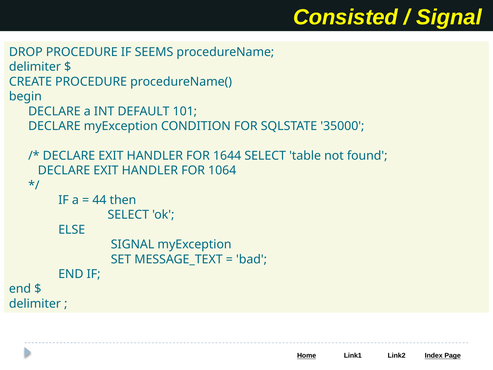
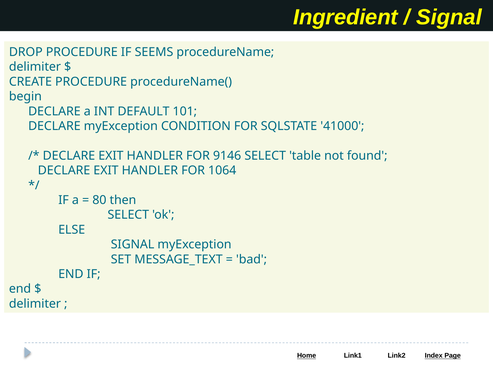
Consisted: Consisted -> Ingredient (346, 17)
35000: 35000 -> 41000 (342, 126)
1644: 1644 -> 9146 (227, 156)
44: 44 -> 80 (99, 200)
